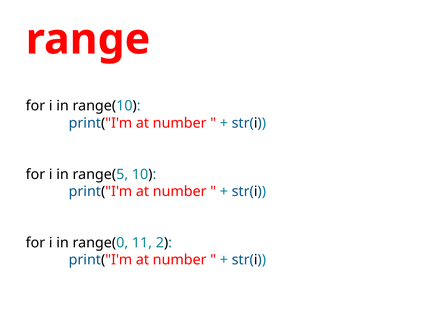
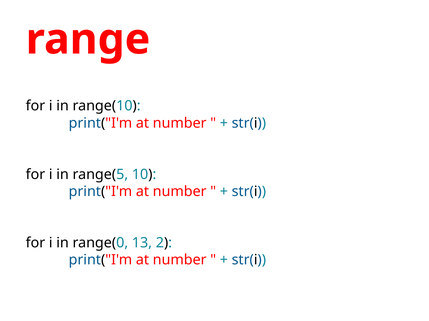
11: 11 -> 13 (142, 243)
